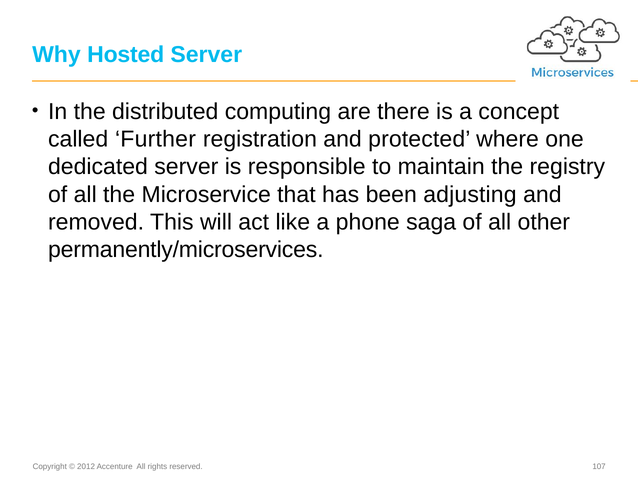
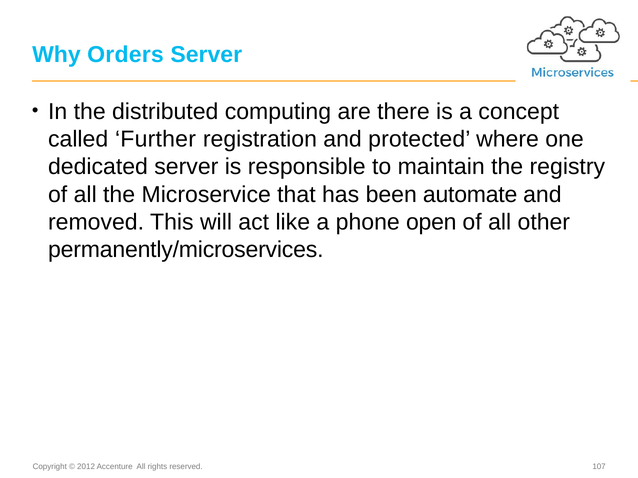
Hosted: Hosted -> Orders (126, 54)
adjusting: adjusting -> automate (470, 195)
saga: saga -> open (431, 222)
